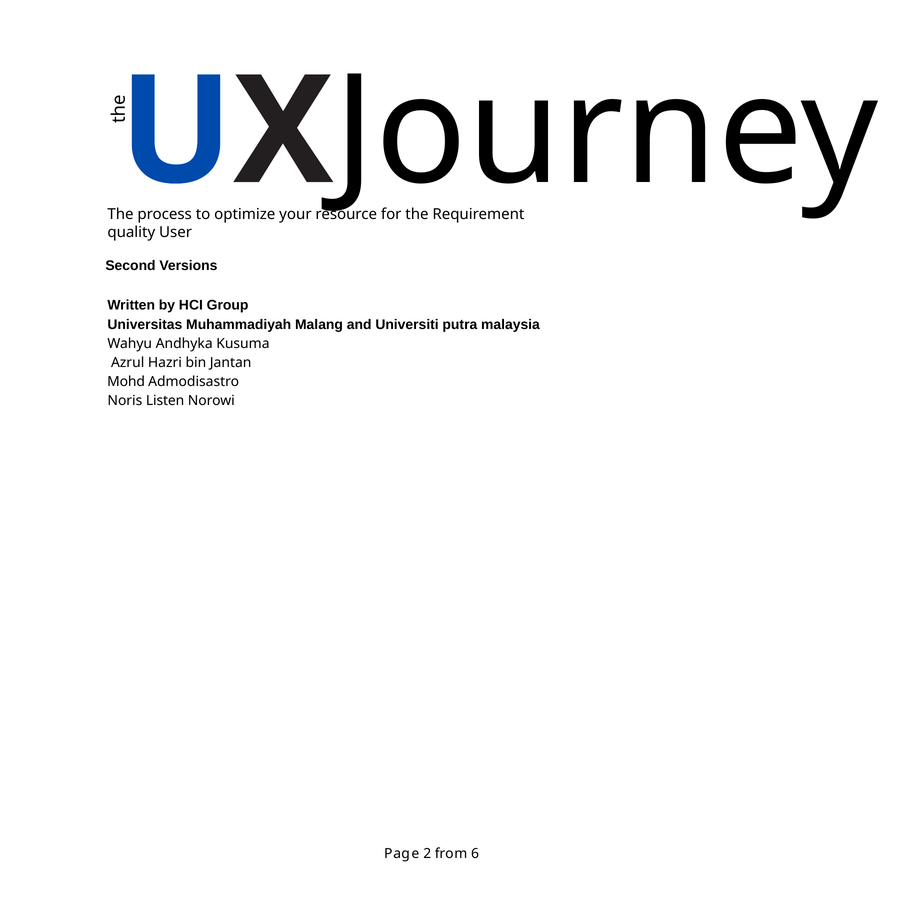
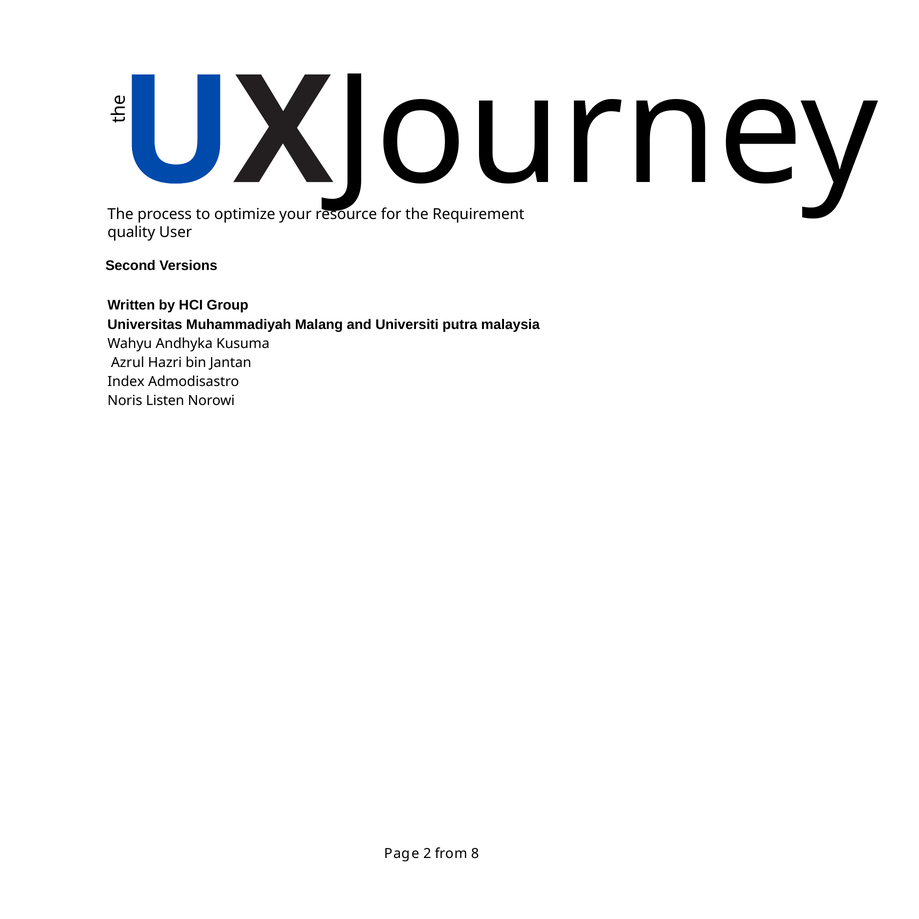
Mohd: Mohd -> Index (126, 382)
6: 6 -> 8 (475, 854)
